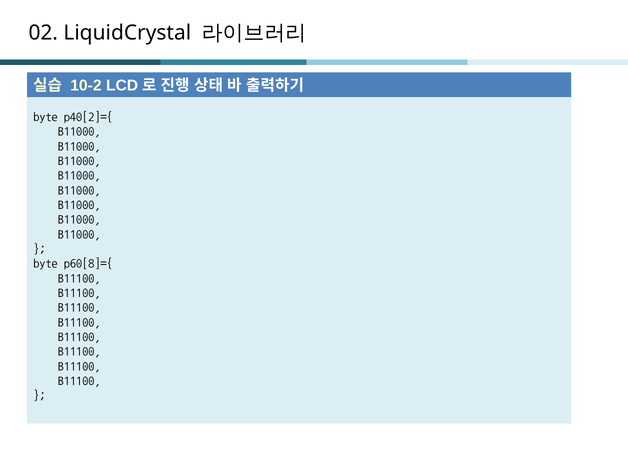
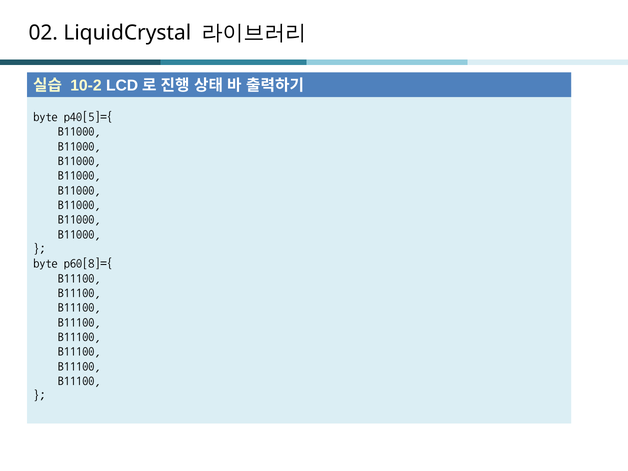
p40[2]={: p40[2]={ -> p40[5]={ (88, 117)
